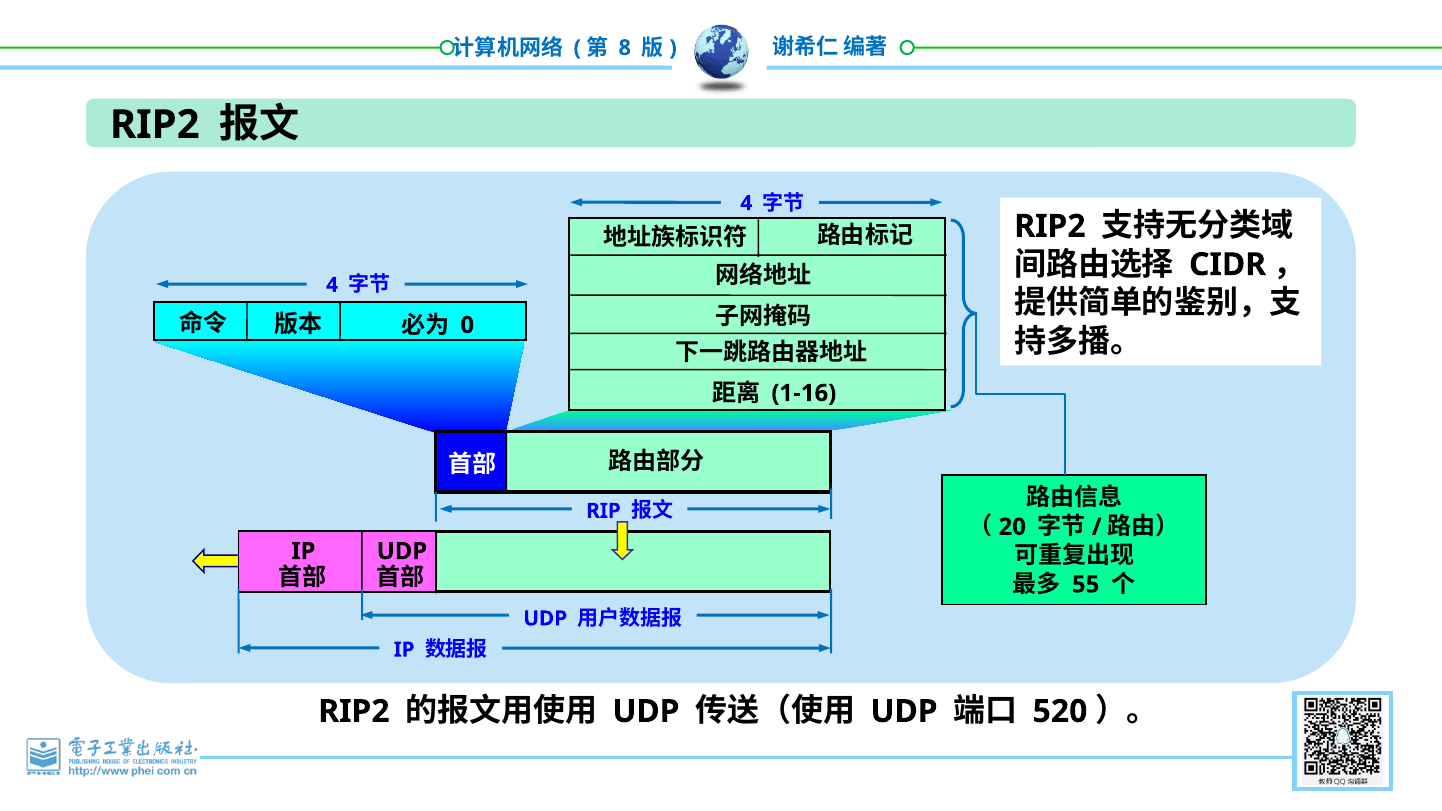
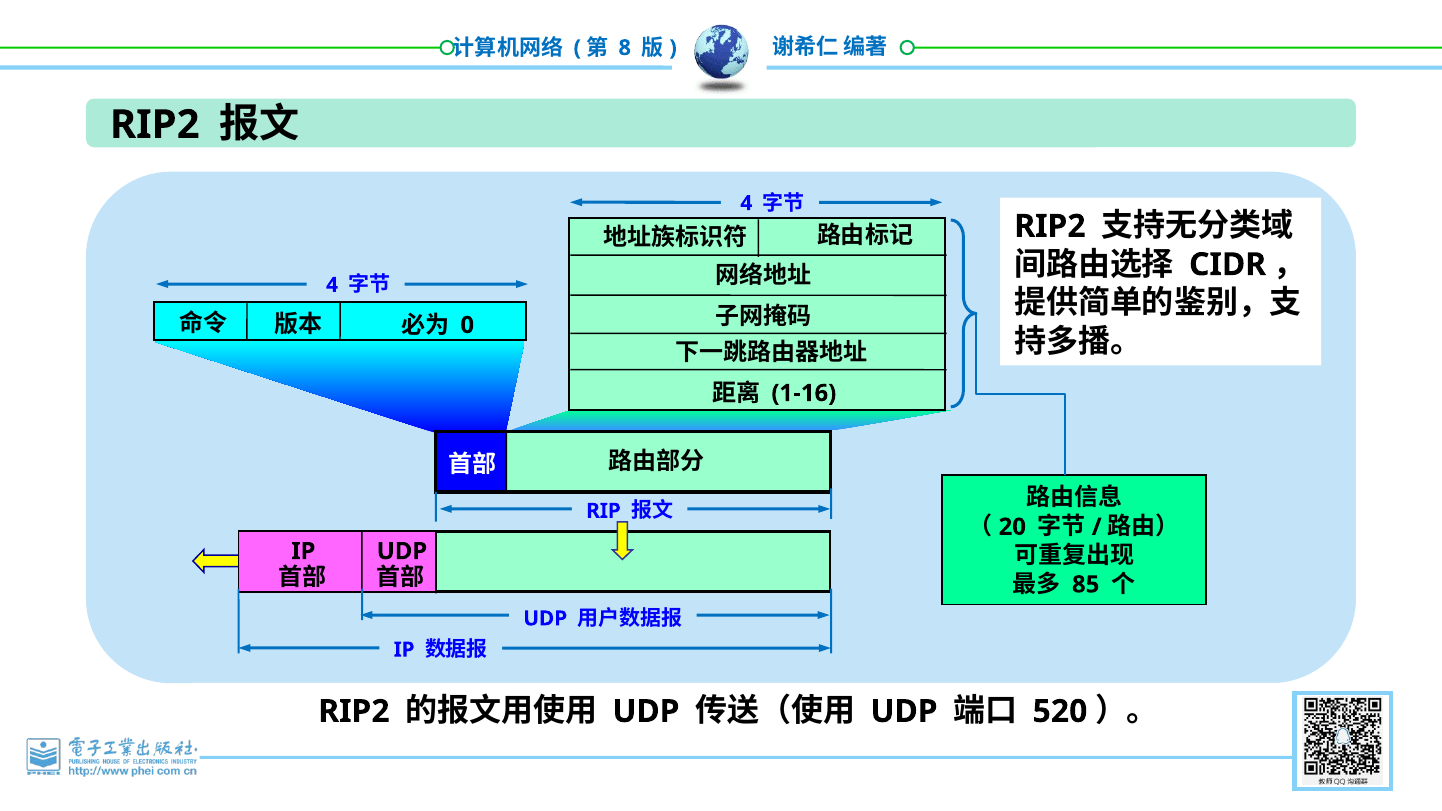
55: 55 -> 85 (1086, 585)
